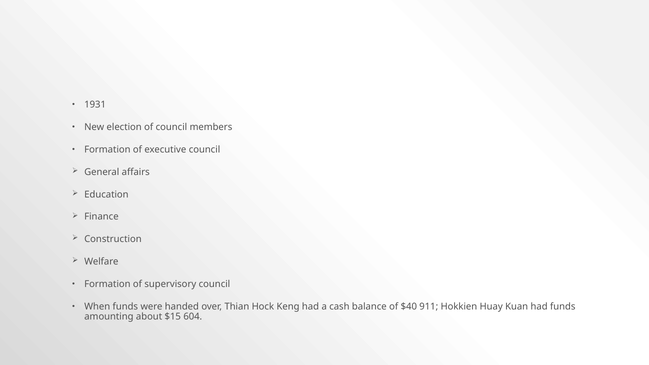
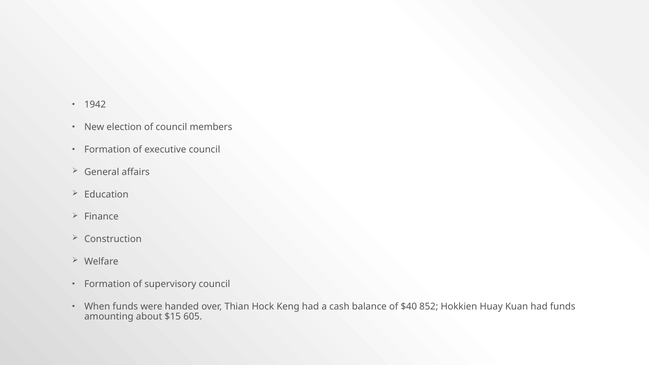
1931: 1931 -> 1942 (95, 105)
911: 911 -> 852 (429, 307)
604: 604 -> 605 (193, 317)
